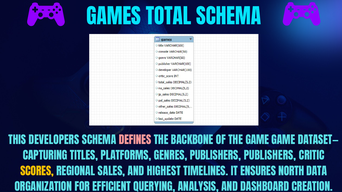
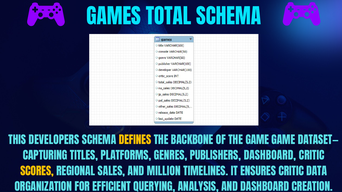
DEFINES colour: pink -> yellow (135, 141)
PUBLISHERS PUBLISHERS: PUBLISHERS -> DASHBOARD (270, 156)
HIGHEST: HIGHEST -> MILLION (164, 172)
ENSURES NORTH: NORTH -> CRITIC (291, 172)
